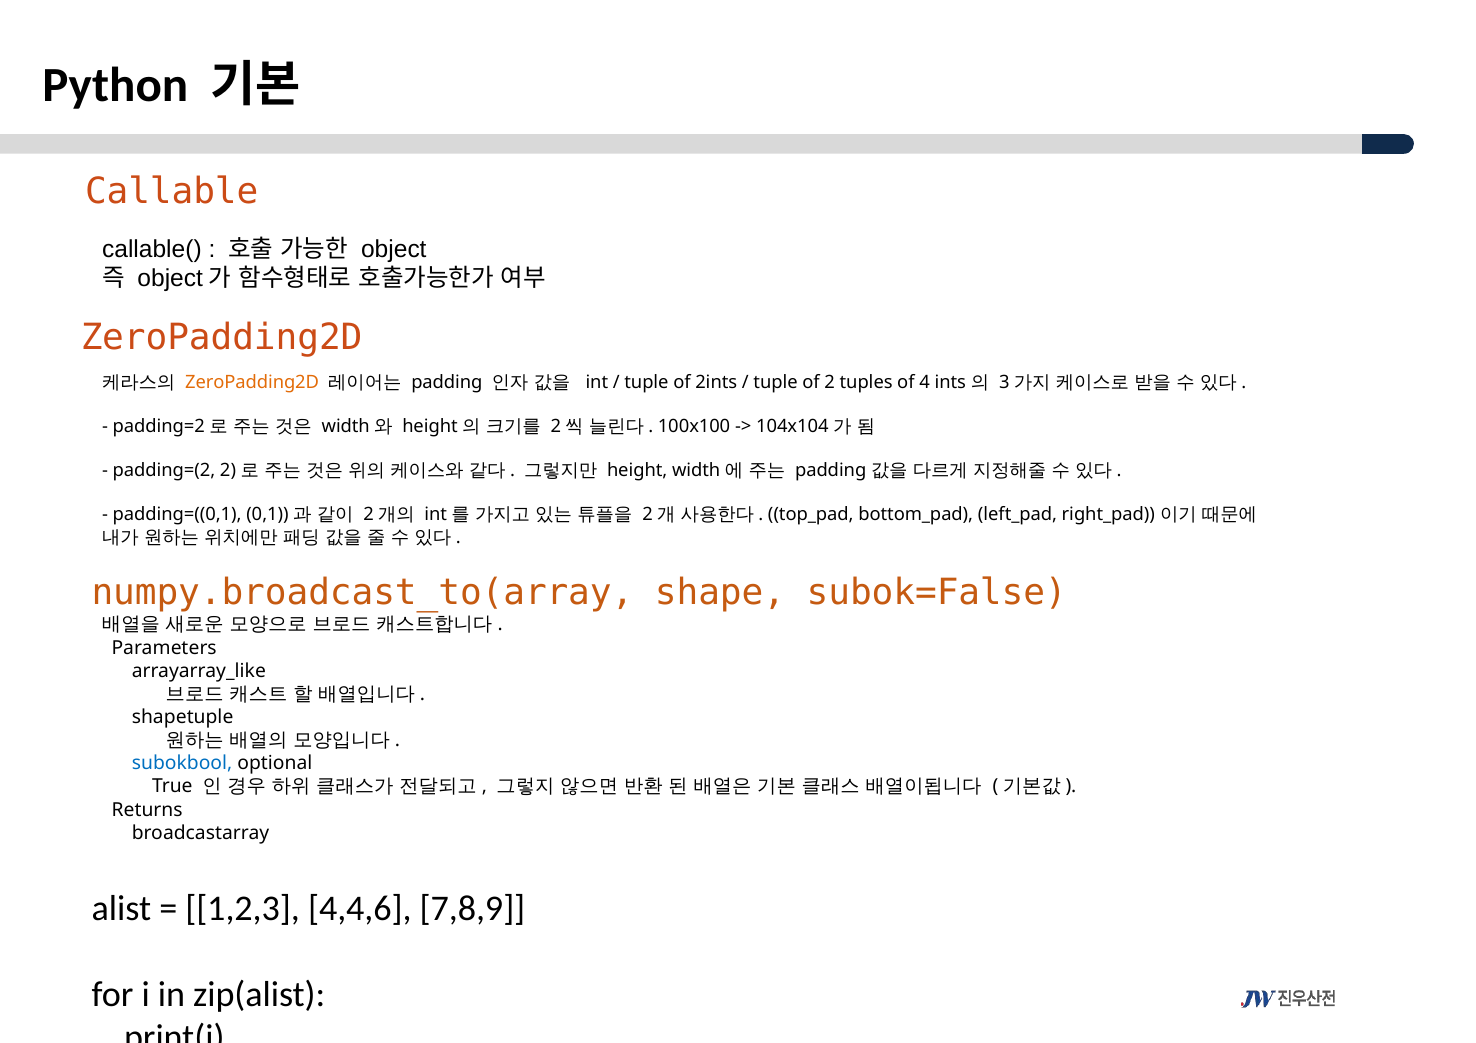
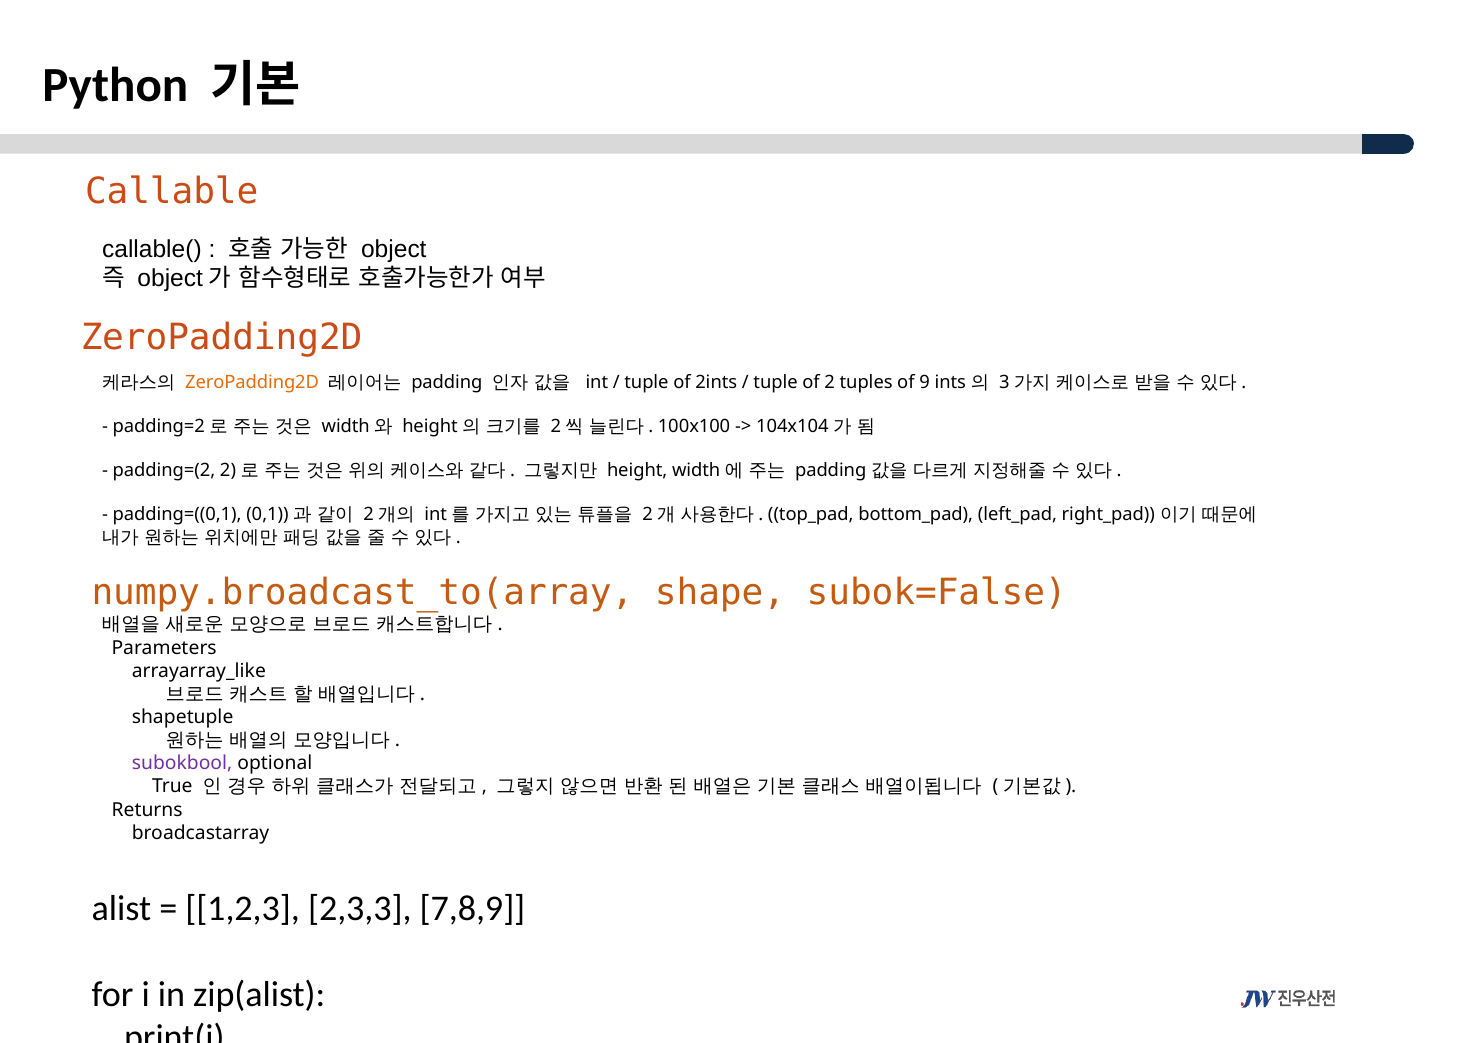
of 4: 4 -> 9 (925, 383)
subokbool colour: blue -> purple (182, 764)
4,4,6: 4,4,6 -> 2,3,3 (360, 909)
